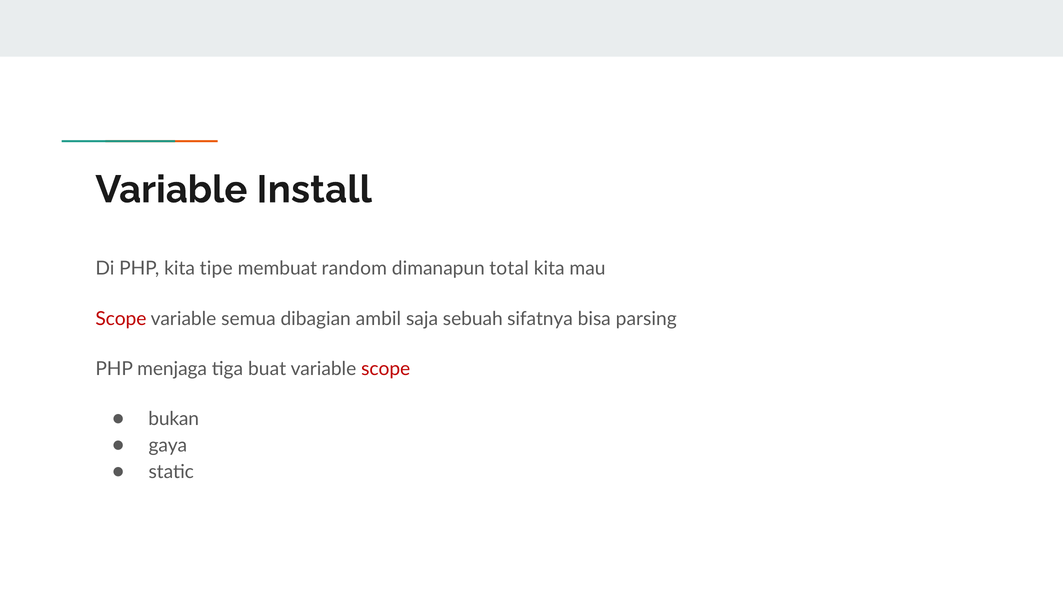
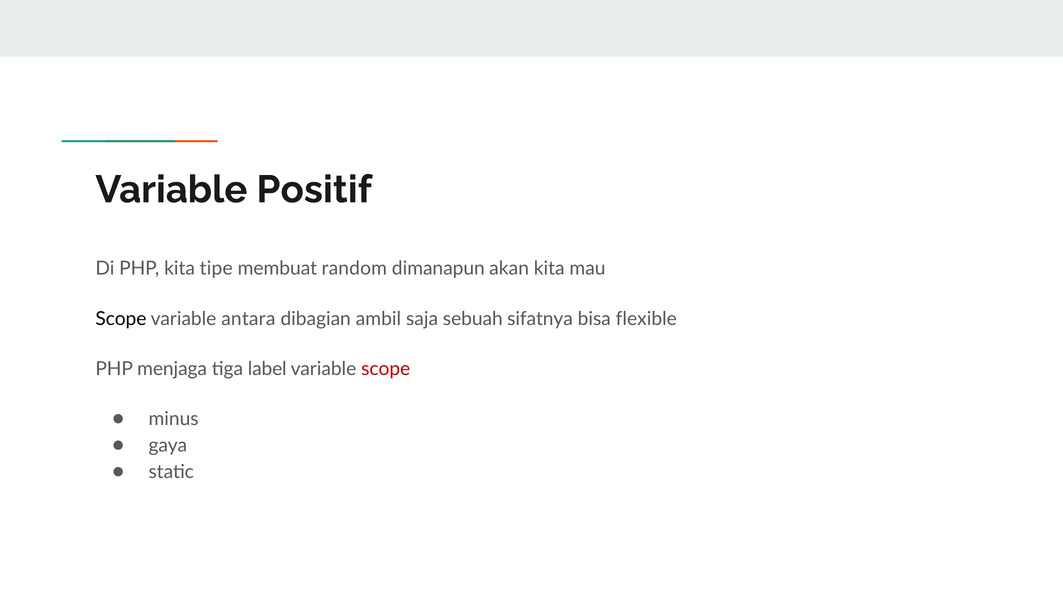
Install: Install -> Positif (314, 190)
total: total -> akan (509, 269)
Scope colour: red -> black (121, 319)
semua: semua -> antara (248, 319)
parsing: parsing -> flexible (646, 319)
buat: buat -> label (267, 369)
bukan: bukan -> minus (174, 419)
